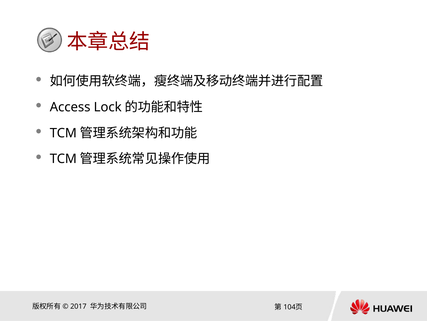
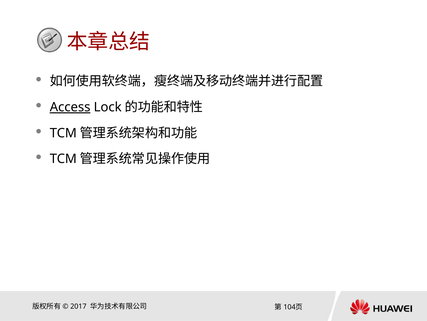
Access underline: none -> present (70, 107)
